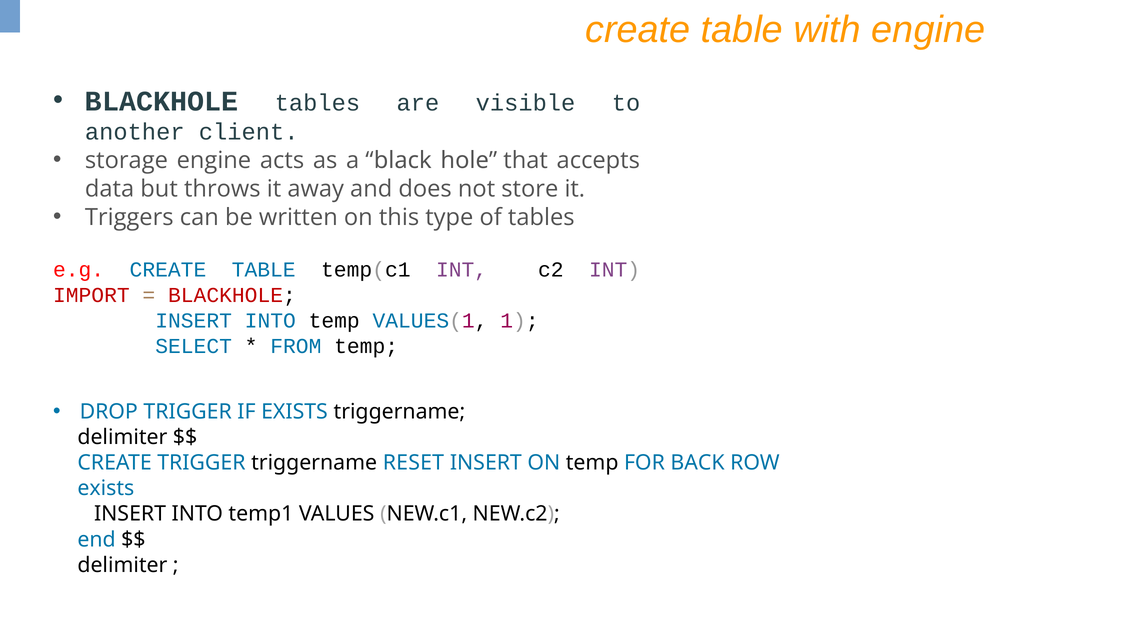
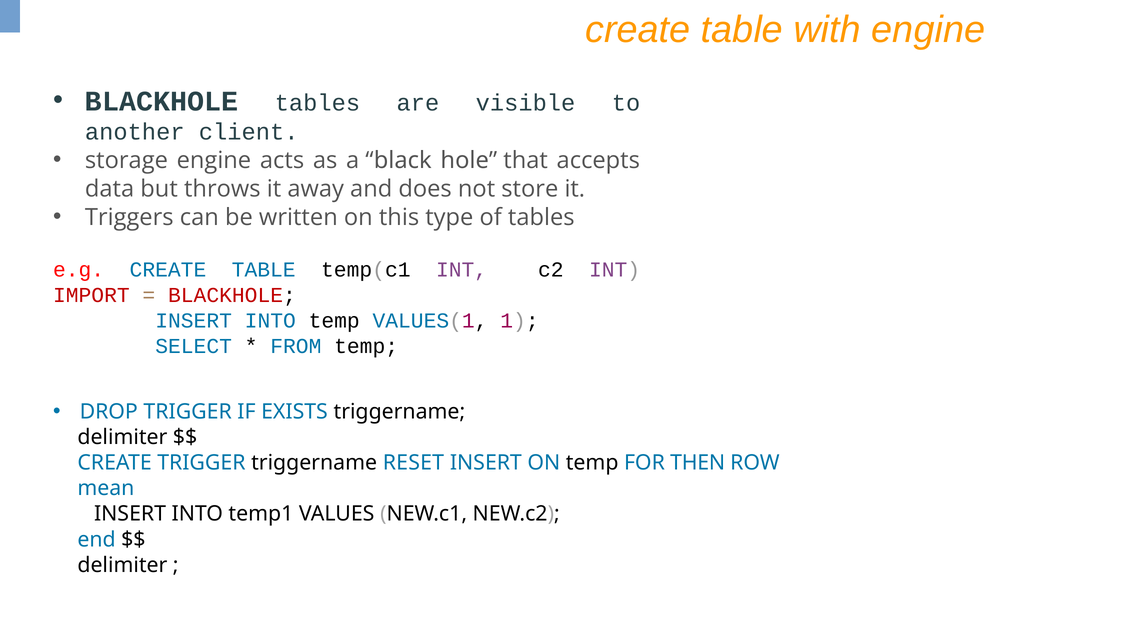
BACK: BACK -> THEN (698, 463)
exists: exists -> mean (106, 488)
